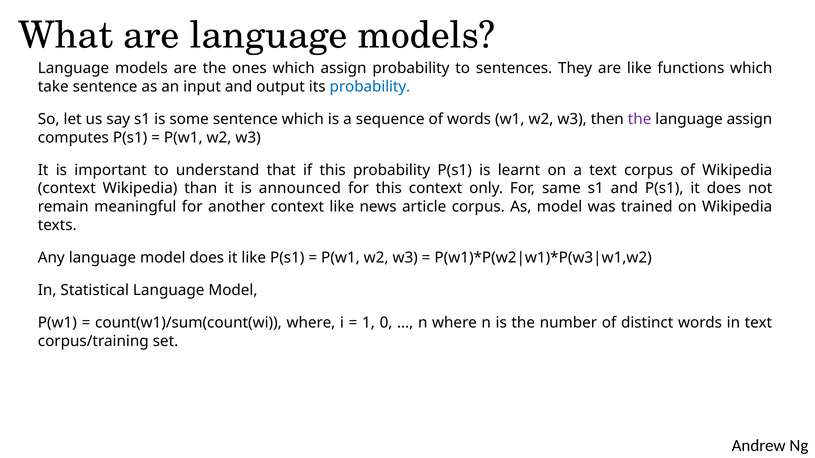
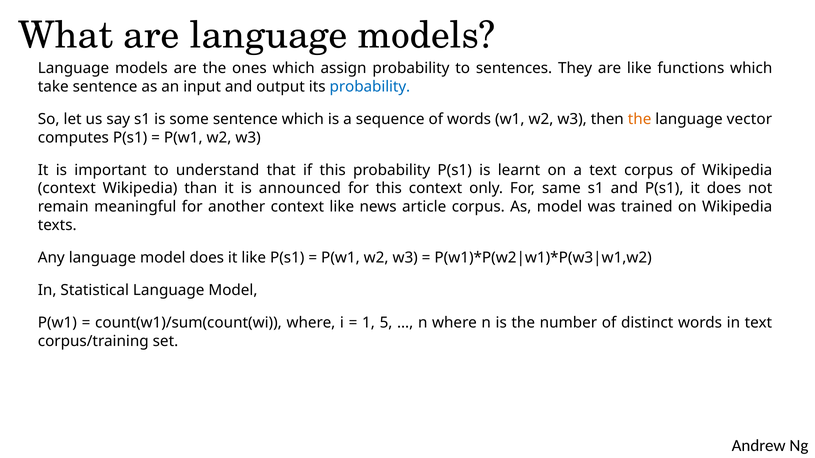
the colour: purple -> orange (640, 119)
language assign: assign -> vector (749, 119)
0: 0 -> 5 (386, 323)
